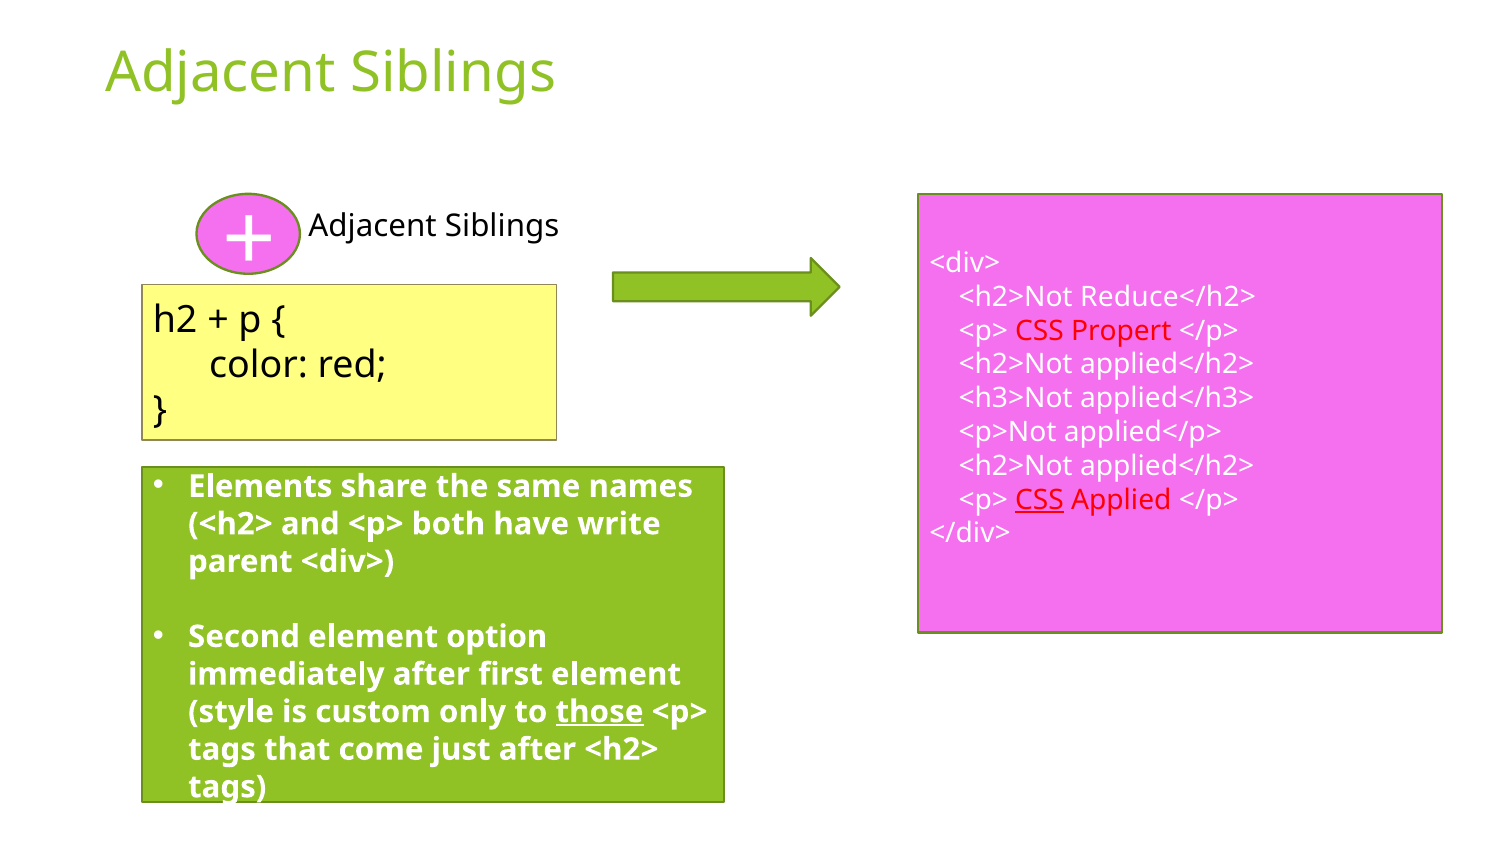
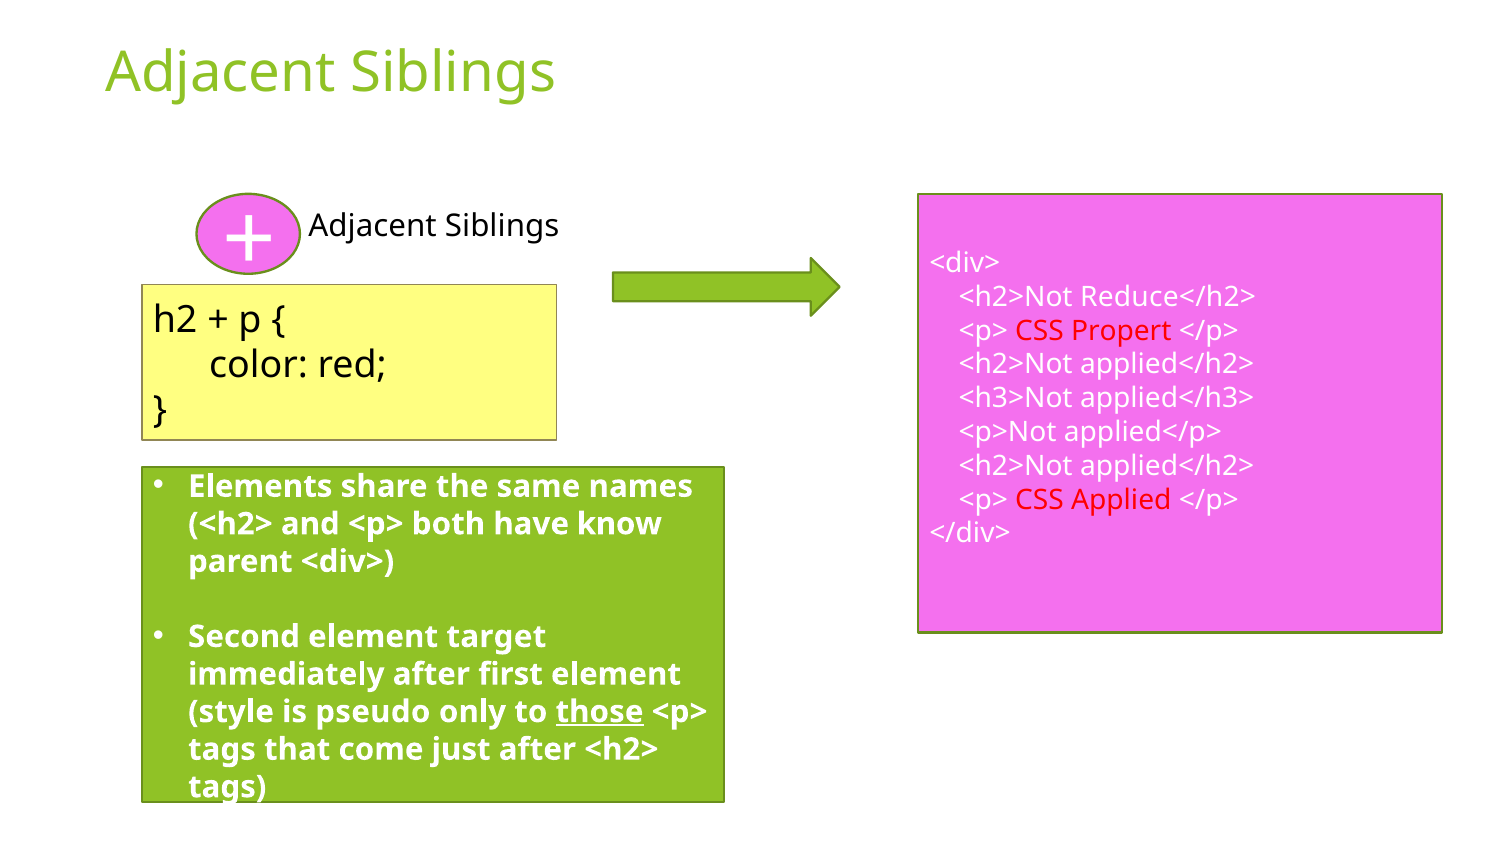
CSS underline: present -> none (1040, 500)
write: write -> know (619, 524)
option: option -> target (496, 637)
custom: custom -> pseudo (373, 712)
